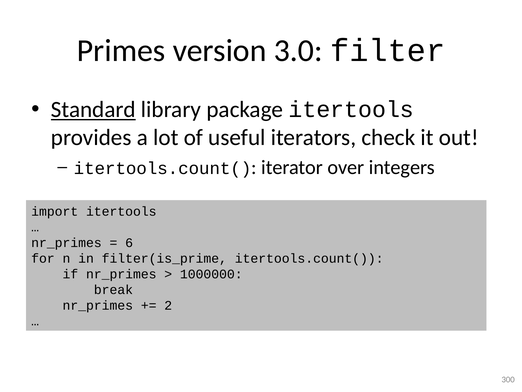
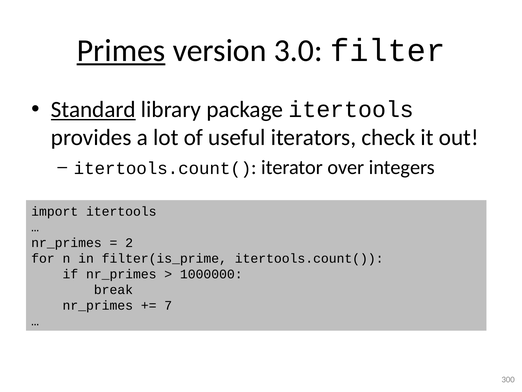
Primes underline: none -> present (121, 51)
6: 6 -> 2 (129, 242)
2: 2 -> 7 (168, 305)
